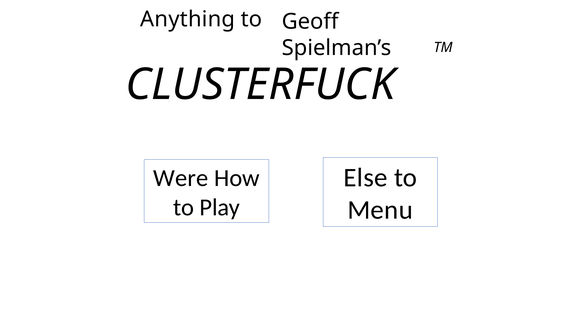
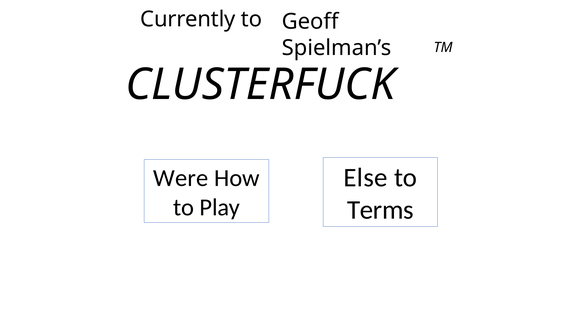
Anything: Anything -> Currently (188, 19)
Menu: Menu -> Terms (380, 210)
